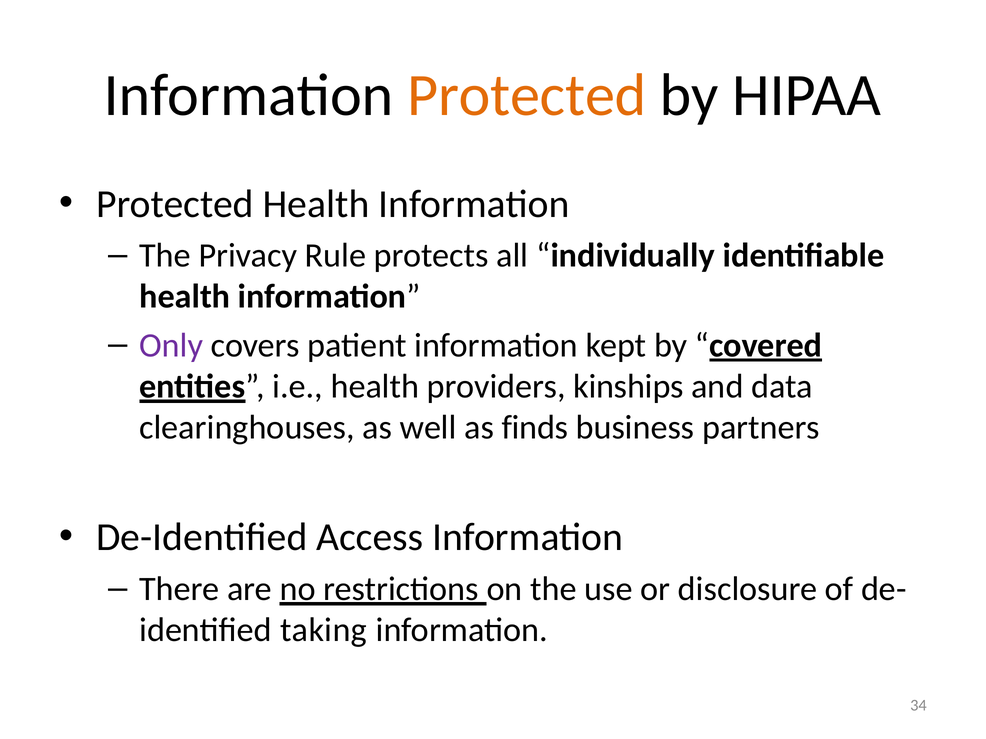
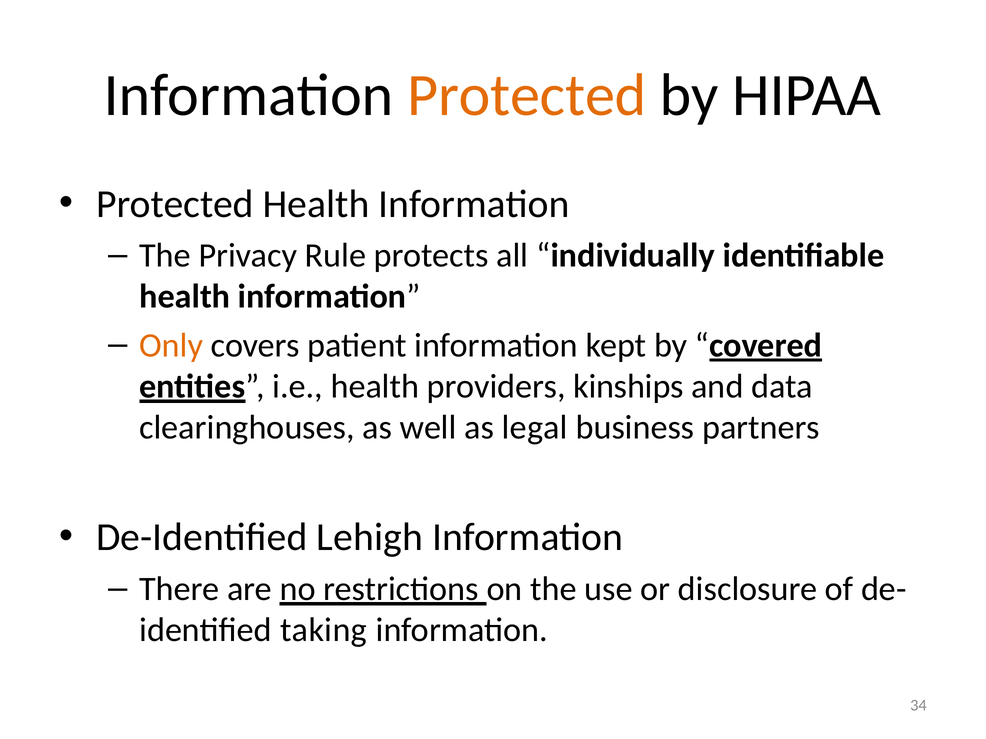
Only colour: purple -> orange (171, 346)
finds: finds -> legal (535, 428)
Access: Access -> Lehigh (370, 538)
